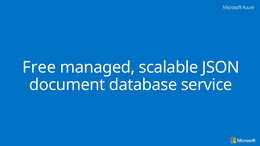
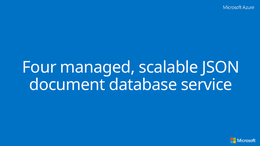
Free: Free -> Four (39, 67)
